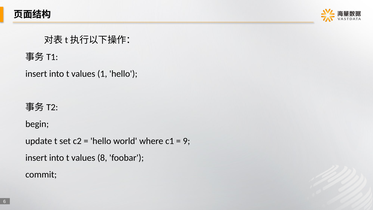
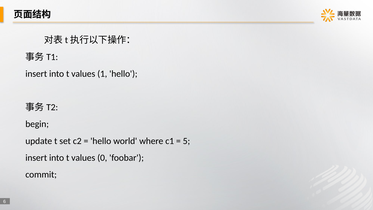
9: 9 -> 5 (186, 141)
8: 8 -> 0 (102, 158)
